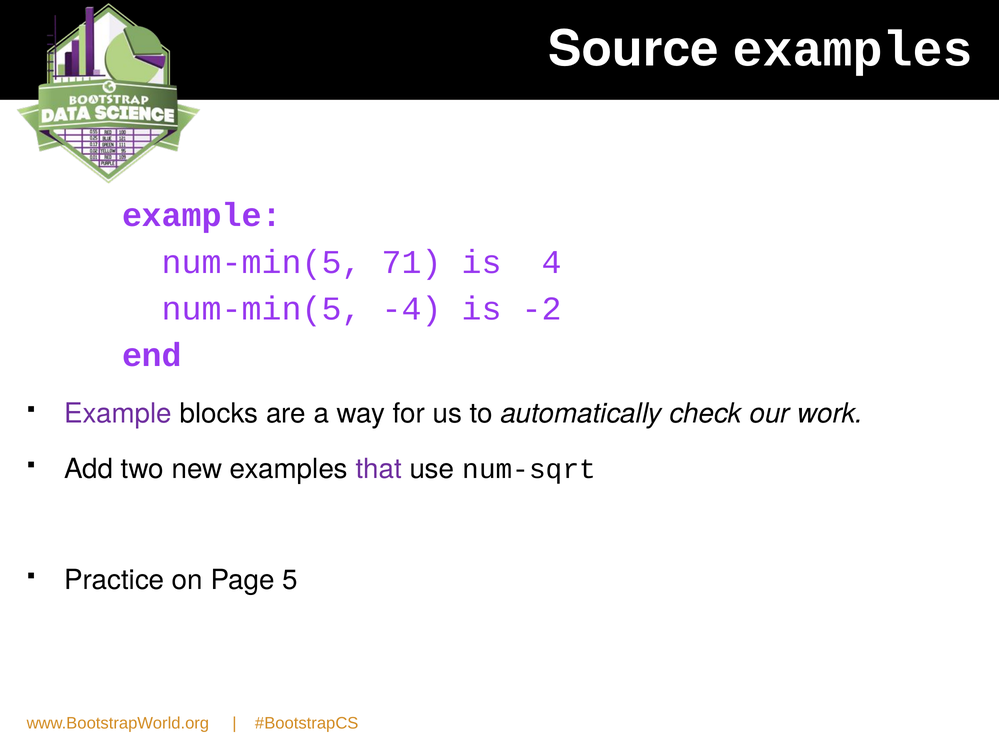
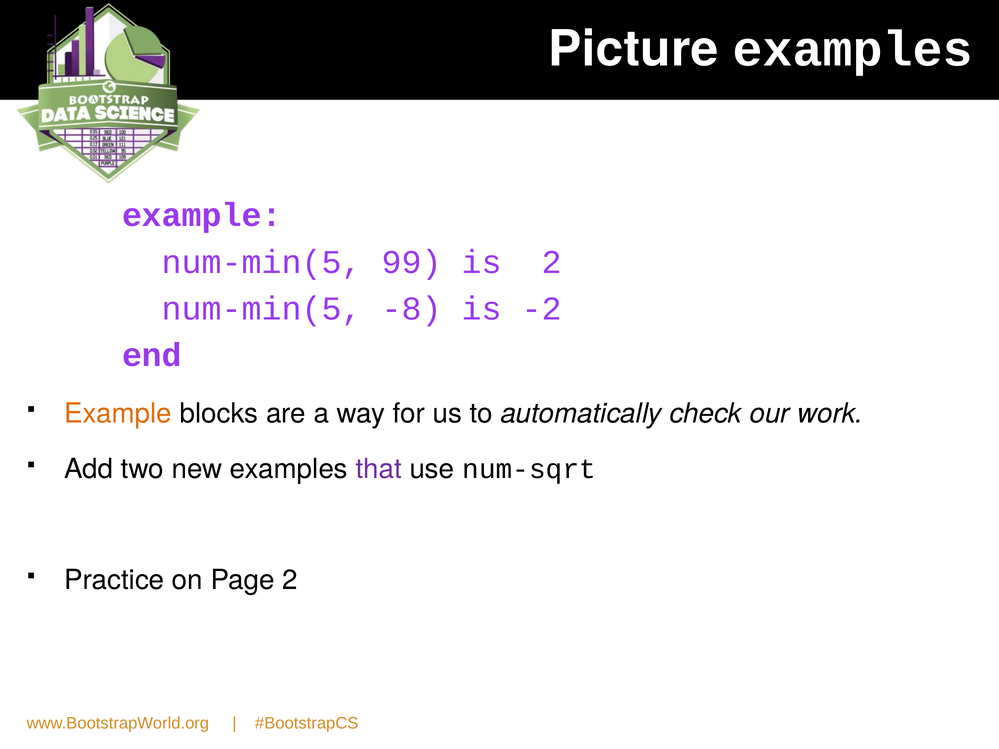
Source: Source -> Picture (633, 49)
71: 71 -> 99 (412, 262)
is 4: 4 -> 2 (552, 262)
-4: -4 -> -8 (412, 309)
Example colour: purple -> orange (118, 414)
Page 5: 5 -> 2 (290, 580)
